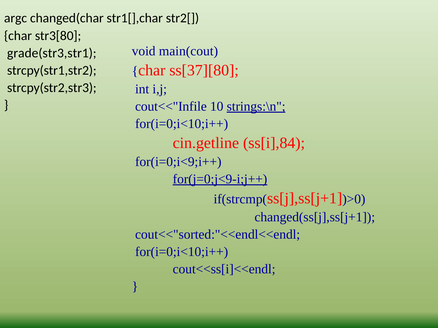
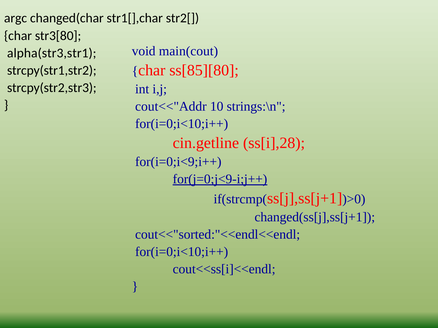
grade(str3,str1: grade(str3,str1 -> alpha(str3,str1 (52, 53)
ss[37][80: ss[37][80 -> ss[85][80 (204, 71)
cout<<"Infile: cout<<"Infile -> cout<<"Addr (171, 107)
strings:\n underline: present -> none (256, 107)
ss[i],84: ss[i],84 -> ss[i],28 (274, 143)
